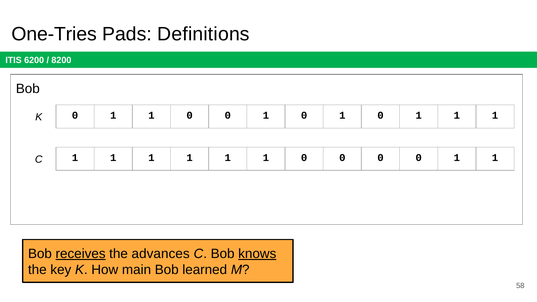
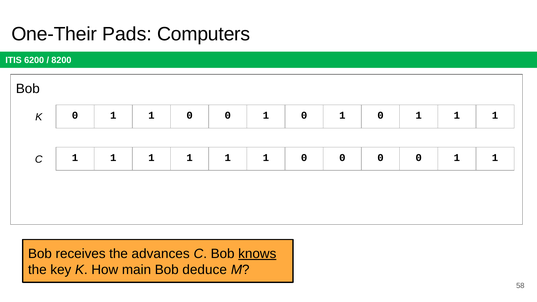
One-Tries: One-Tries -> One-Their (54, 34)
Definitions: Definitions -> Computers (204, 34)
receives underline: present -> none (81, 254)
learned: learned -> deduce (205, 270)
